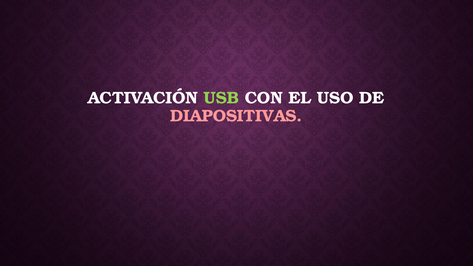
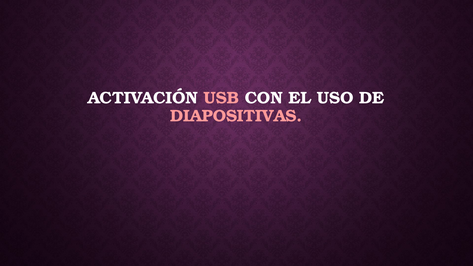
USB colour: light green -> pink (221, 98)
